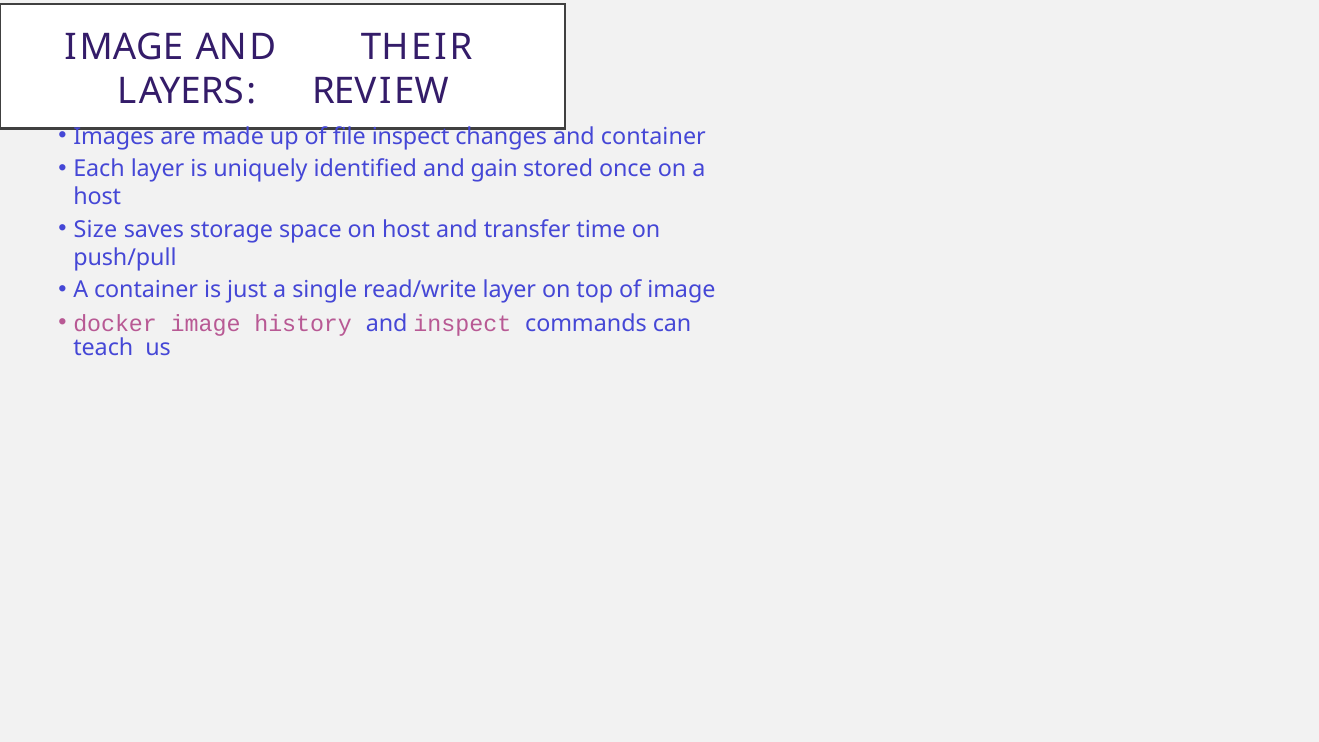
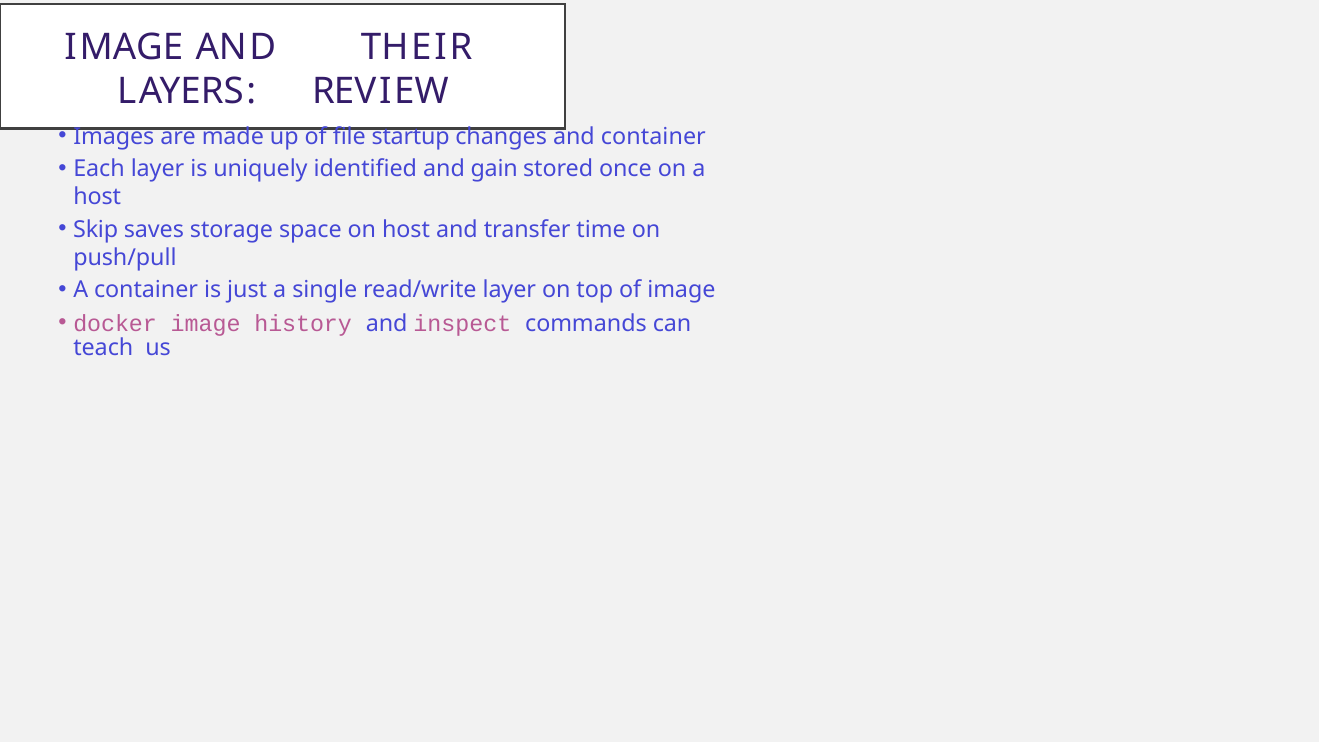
file inspect: inspect -> startup (411, 136)
Size: Size -> Skip (96, 230)
